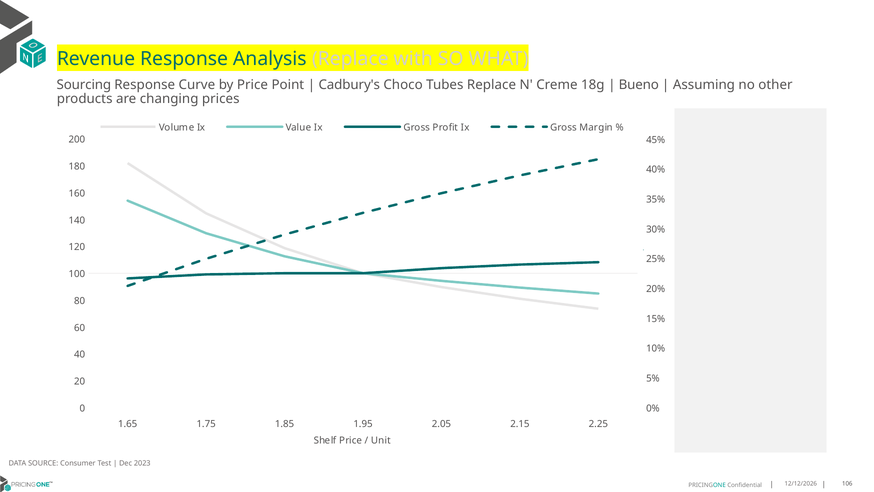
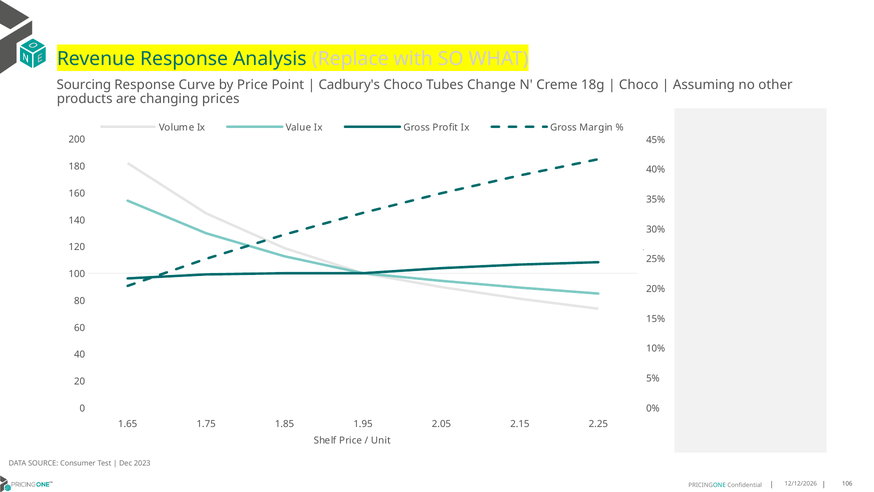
Tubes Replace: Replace -> Change (491, 85)
Bueno: Bueno -> Choco (639, 85)
